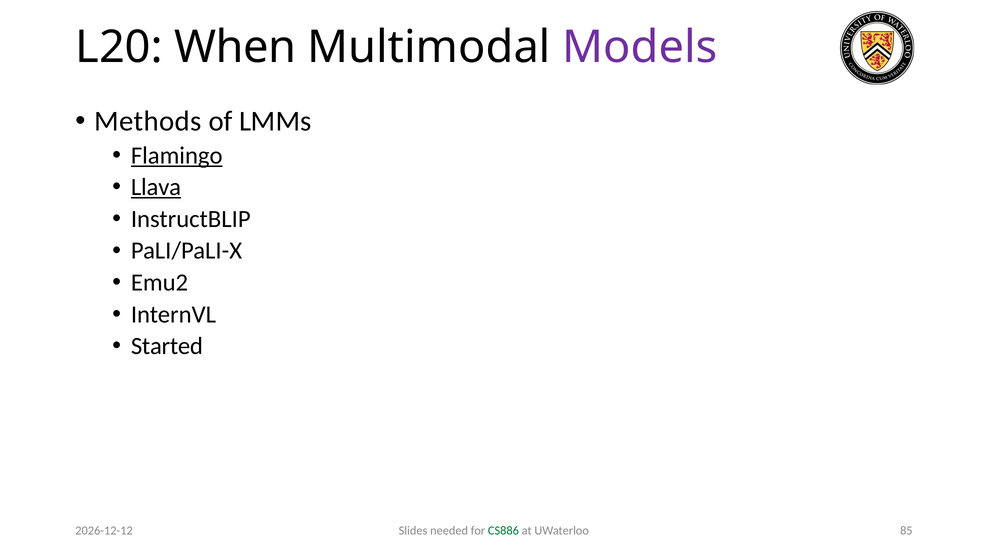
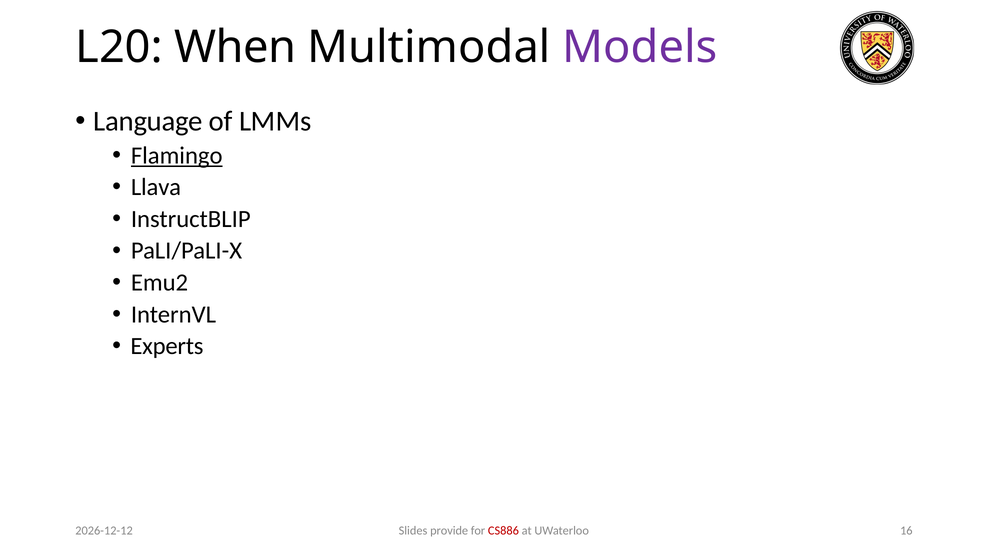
Methods: Methods -> Language (148, 121)
Llava underline: present -> none (156, 187)
Started: Started -> Experts (167, 346)
needed: needed -> provide (449, 531)
CS886 colour: green -> red (503, 531)
85: 85 -> 16 (906, 531)
